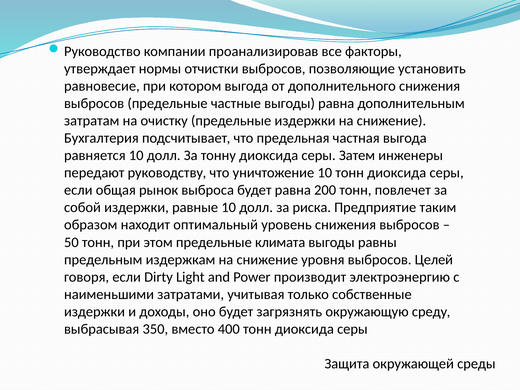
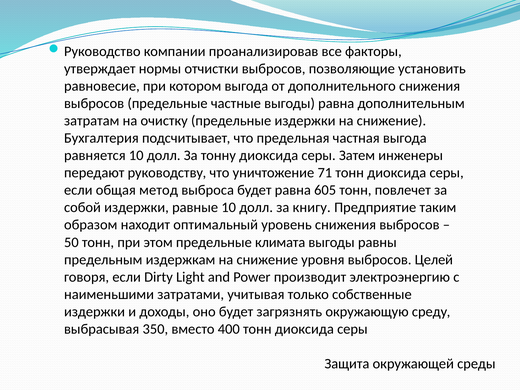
уничтожение 10: 10 -> 71 (325, 173)
рынок: рынок -> метод (158, 190)
200: 200 -> 605 (325, 190)
риска: риска -> книгу (312, 208)
